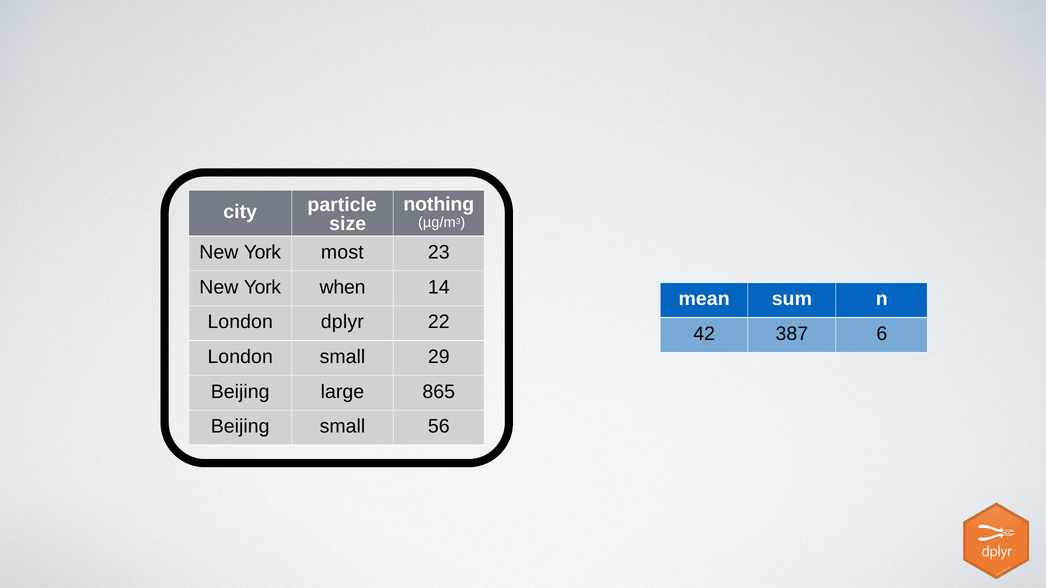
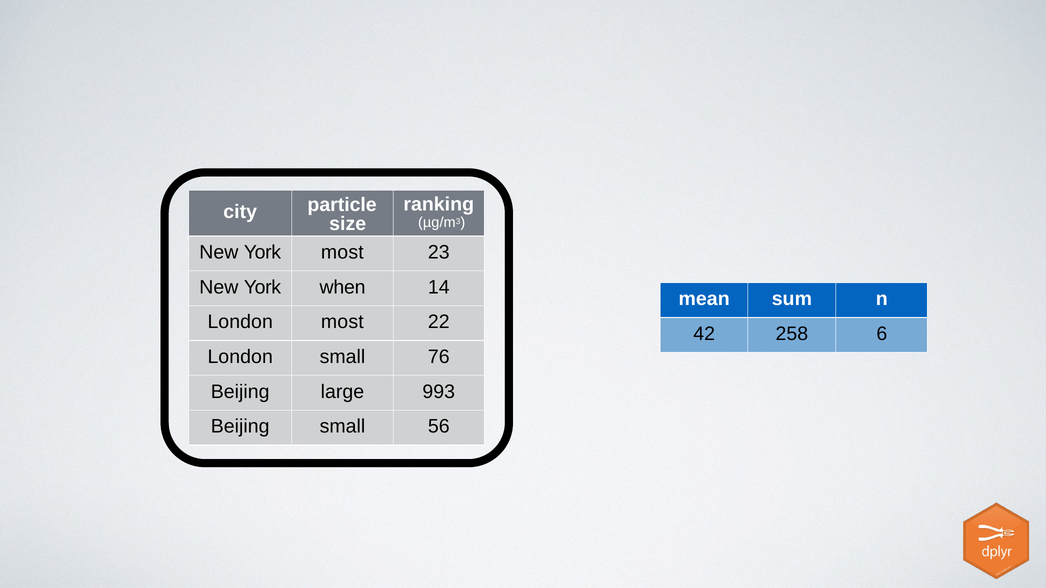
nothing: nothing -> ranking (439, 204)
London dplyr: dplyr -> most (342, 322)
387: 387 -> 258 (792, 334)
29: 29 -> 76 (439, 357)
865: 865 -> 993 (439, 392)
